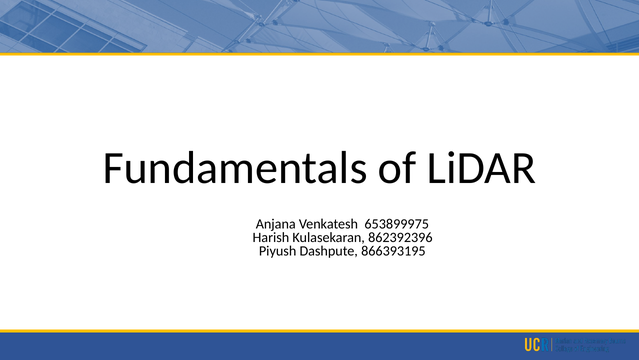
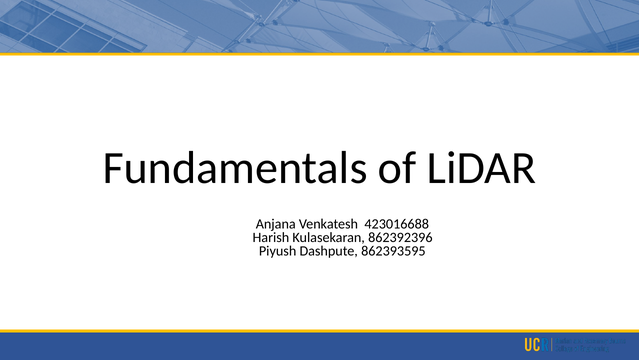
653899975: 653899975 -> 423016688 (397, 224)
866393195: 866393195 -> 862393595 (393, 251)
